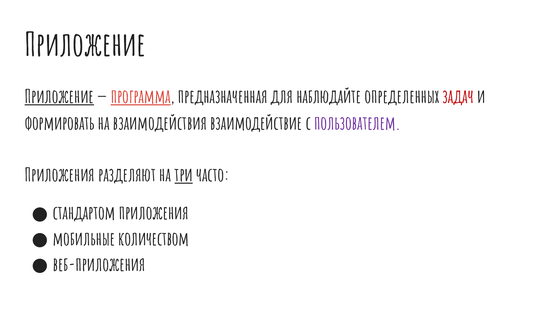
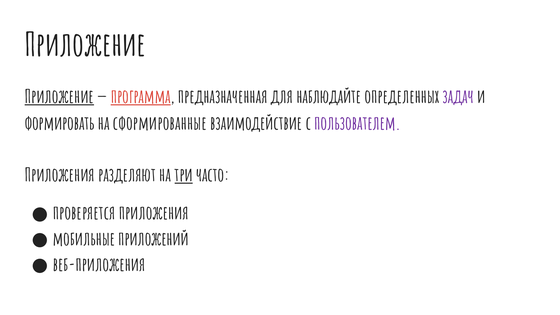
задач colour: red -> purple (458, 97)
взаимодействия: взаимодействия -> сформированные (160, 124)
стандартом: стандартом -> проверяется (84, 213)
количеством: количеством -> приложений (153, 239)
